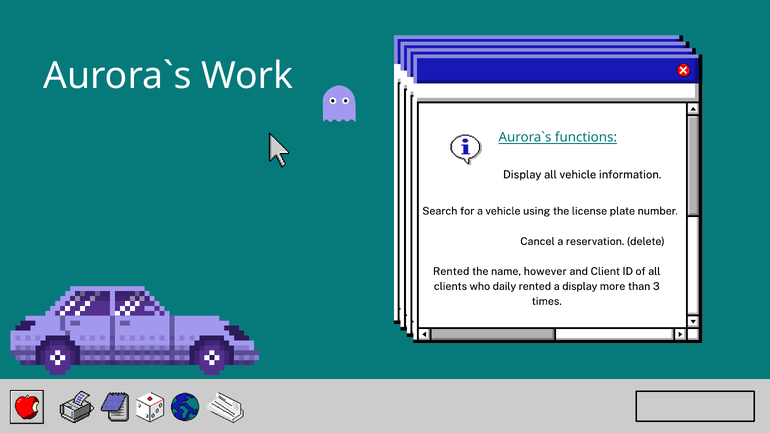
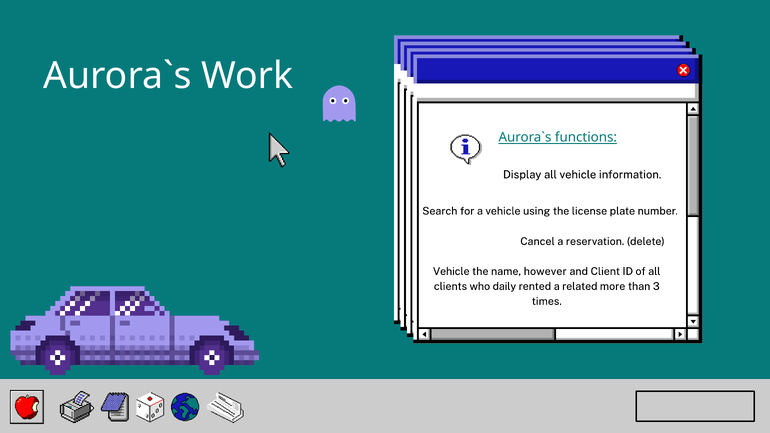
Rented: Rented -> Vehicle (451, 271)
a display: display -> related (580, 286)
